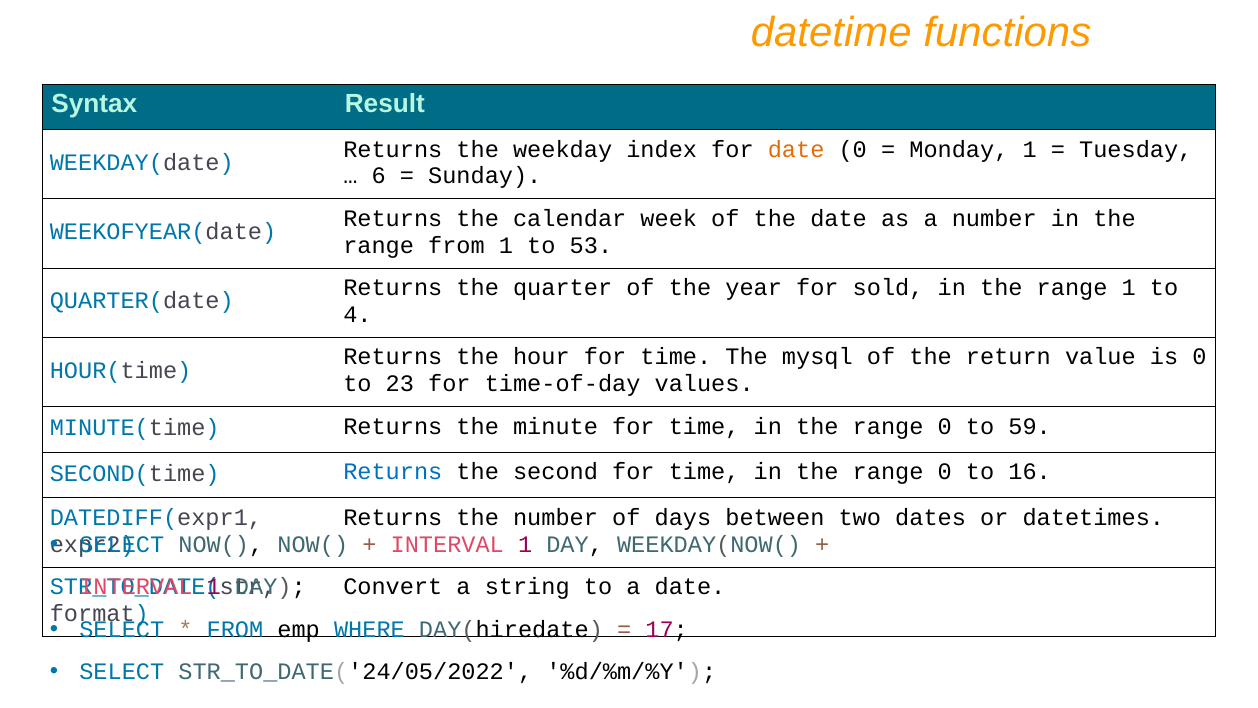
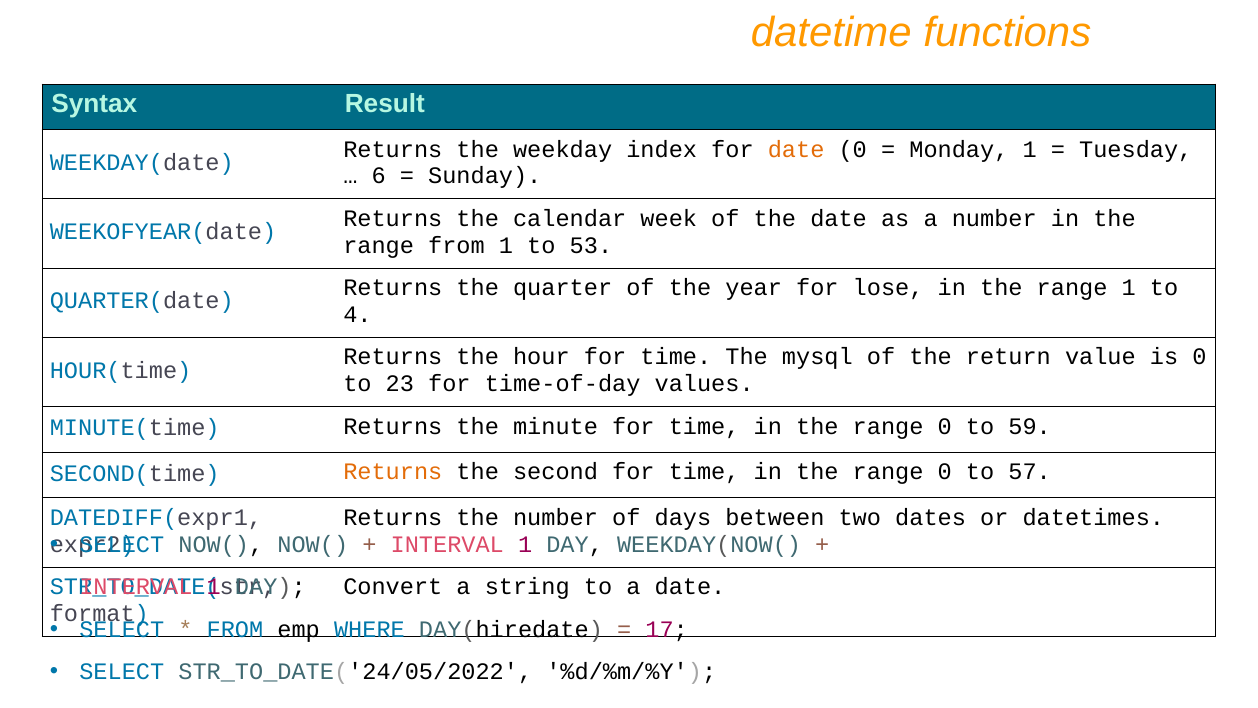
sold: sold -> lose (888, 288)
Returns colour: blue -> orange (393, 472)
16: 16 -> 57 (1030, 472)
